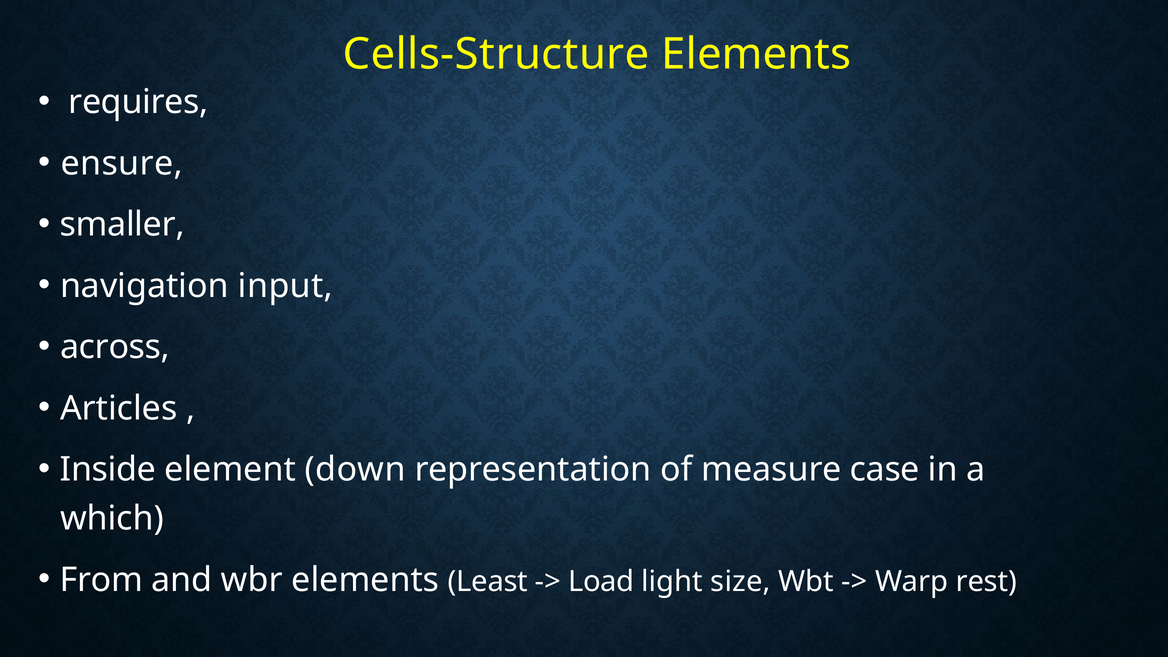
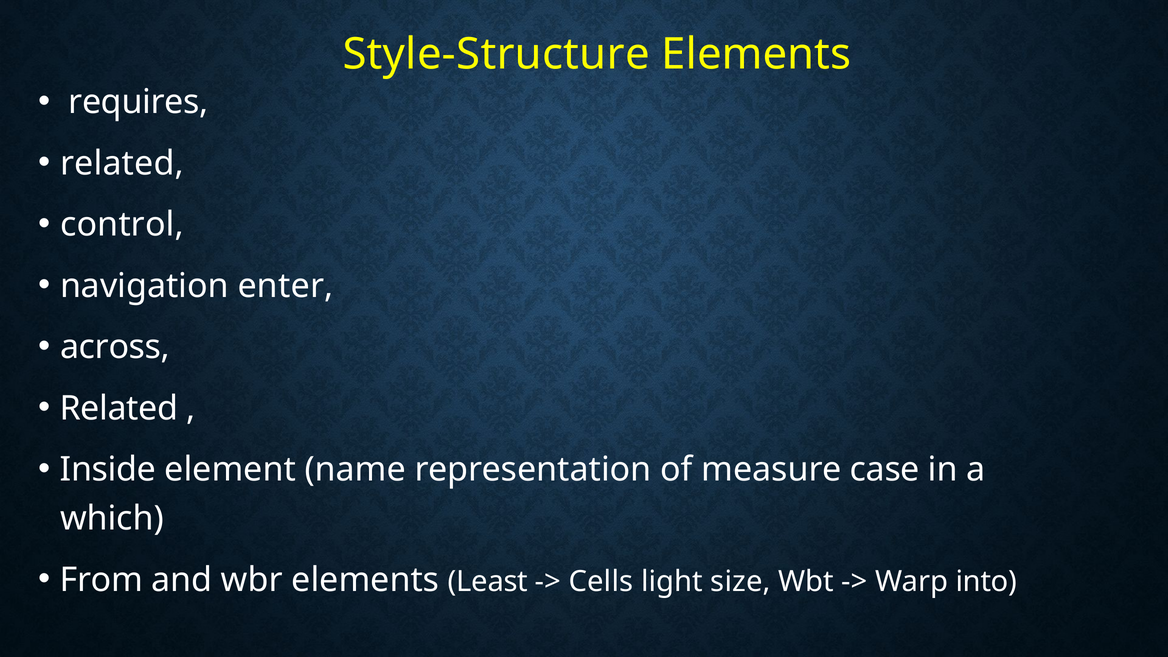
Cells-Structure: Cells-Structure -> Style-Structure (496, 54)
ensure: ensure -> related (122, 163)
smaller: smaller -> control (122, 225)
input: input -> enter (286, 286)
Articles: Articles -> Related (119, 408)
down: down -> name (355, 470)
Load: Load -> Cells (601, 582)
rest: rest -> into (986, 582)
